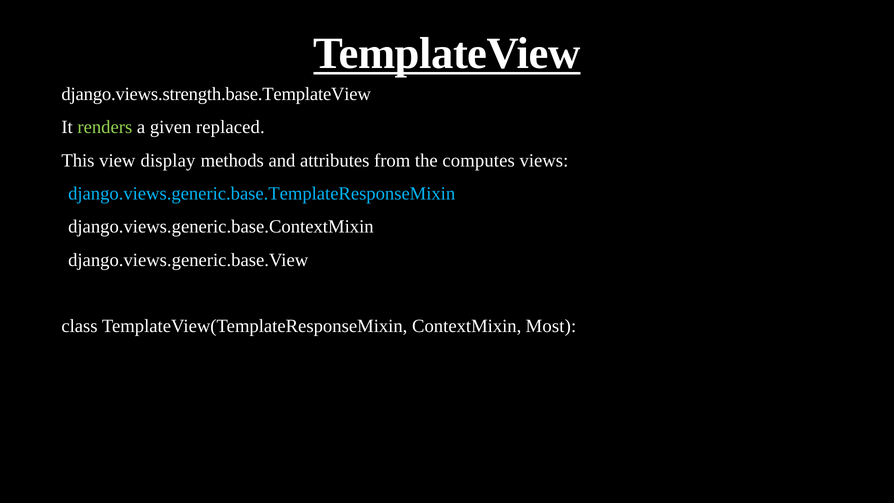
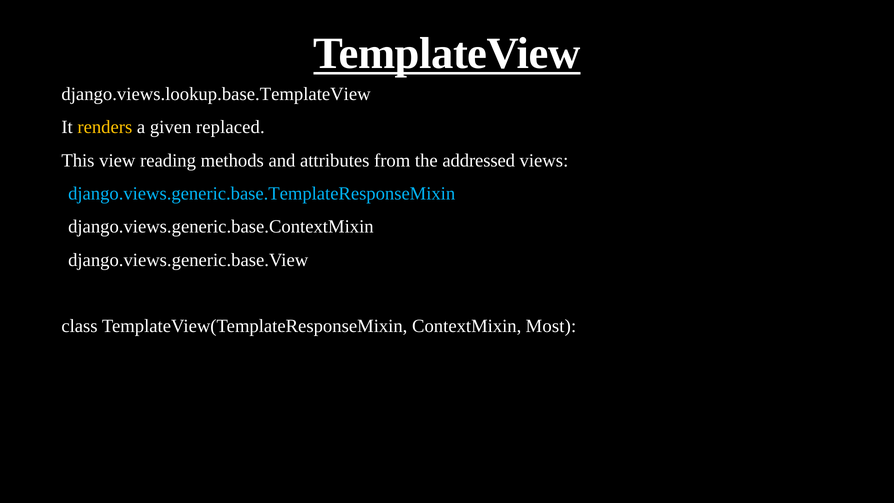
django.views.strength.base.TemplateView: django.views.strength.base.TemplateView -> django.views.lookup.base.TemplateView (216, 94)
renders colour: light green -> yellow (105, 127)
display: display -> reading (168, 160)
computes: computes -> addressed (479, 160)
